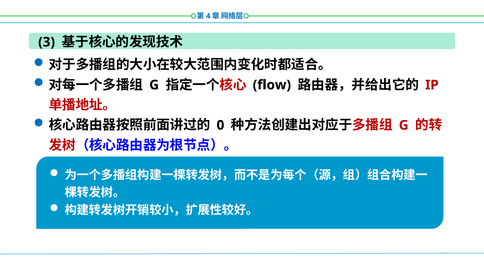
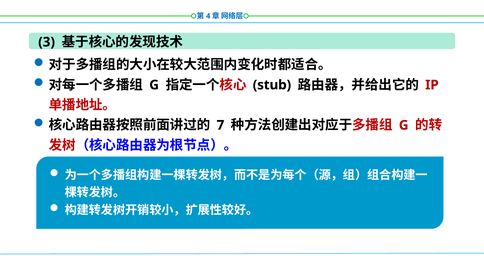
flow: flow -> stub (272, 85)
0: 0 -> 7 (220, 125)
